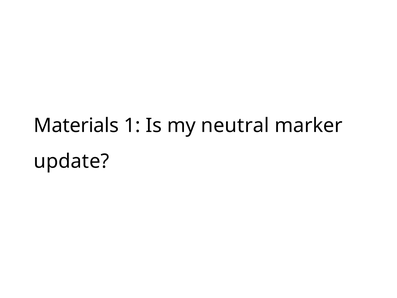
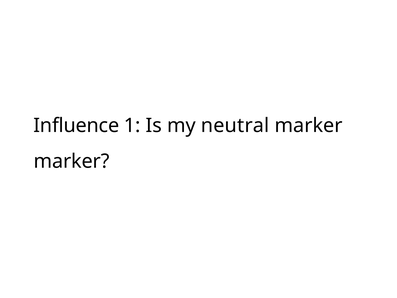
Materials: Materials -> Influence (76, 125)
update: update -> marker (72, 161)
